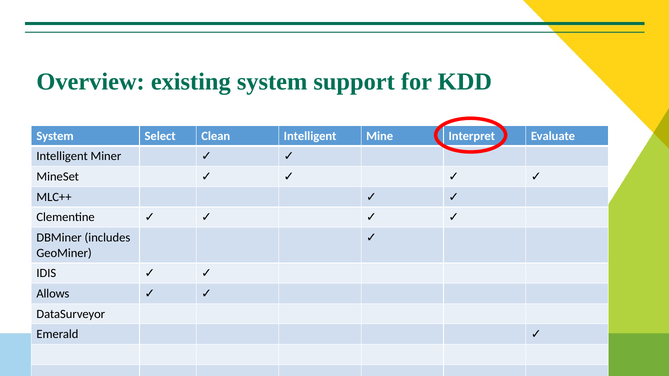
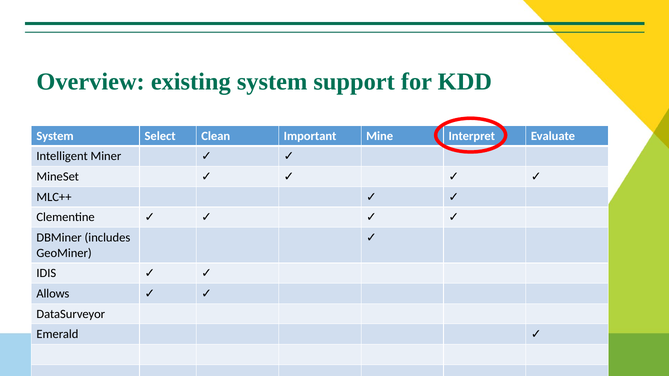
Clean Intelligent: Intelligent -> Important (310, 136)
